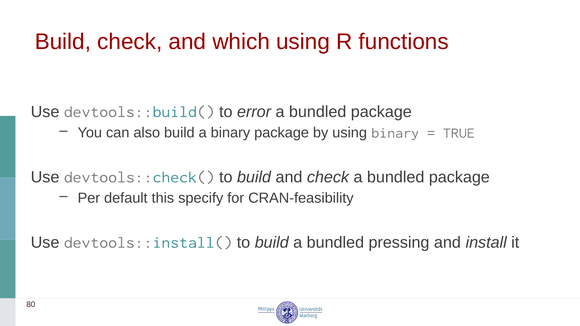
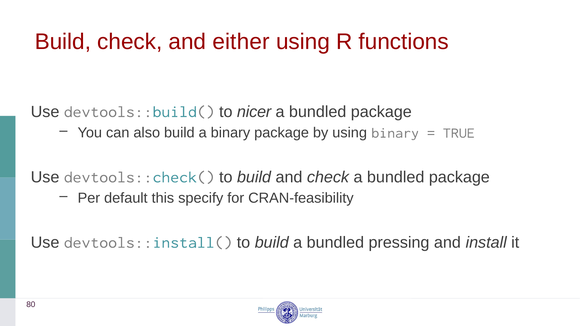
which: which -> either (241, 42)
error: error -> nicer (254, 112)
